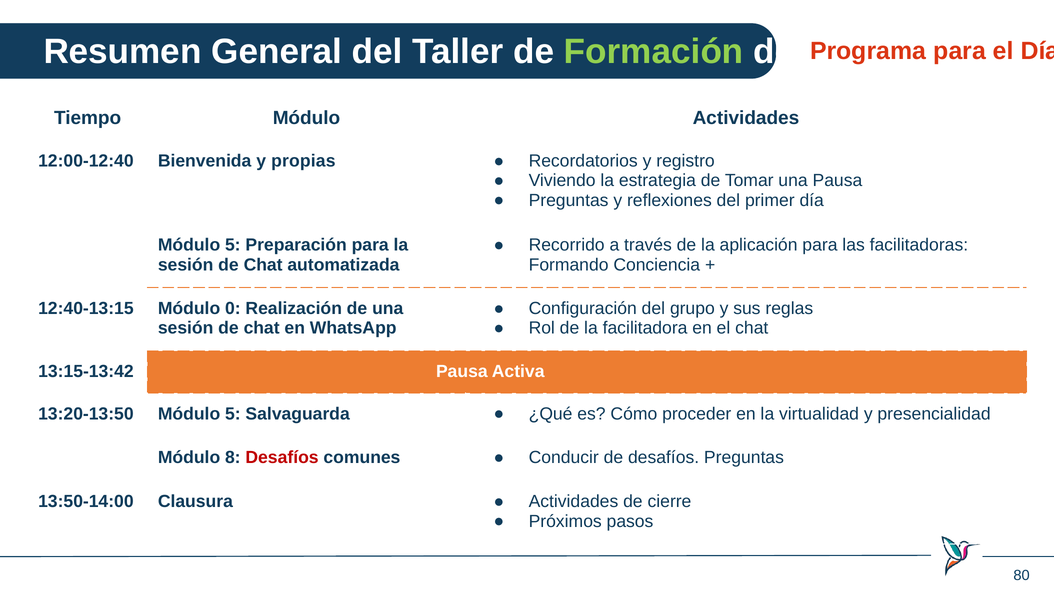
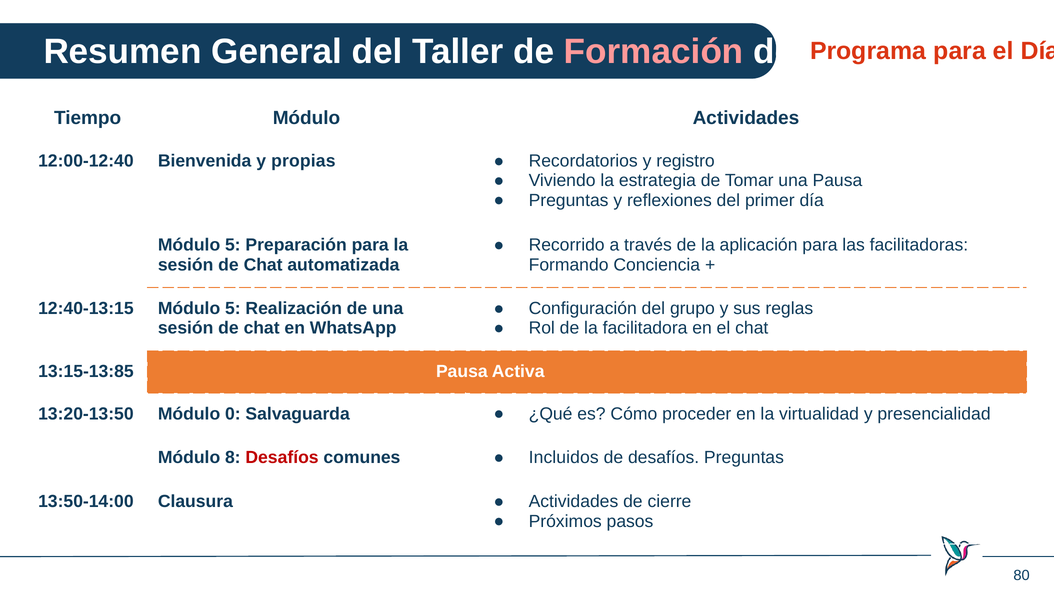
Formación colour: light green -> pink (654, 52)
12:40-13:15 Módulo 0: 0 -> 5 (233, 308)
13:15-13:42: 13:15-13:42 -> 13:15-13:85 (86, 372)
13:20-13:50 Módulo 5: 5 -> 0 (233, 414)
Conducir: Conducir -> Incluidos (564, 458)
